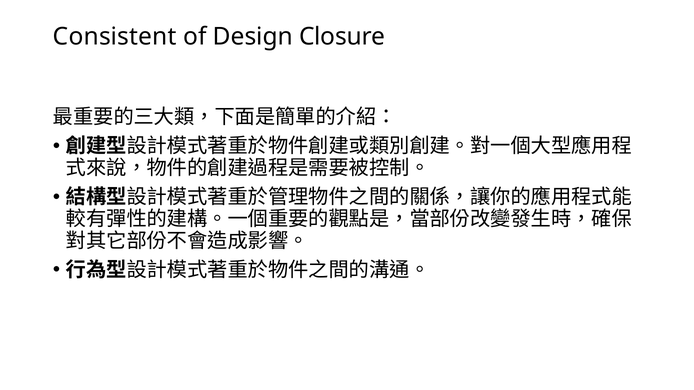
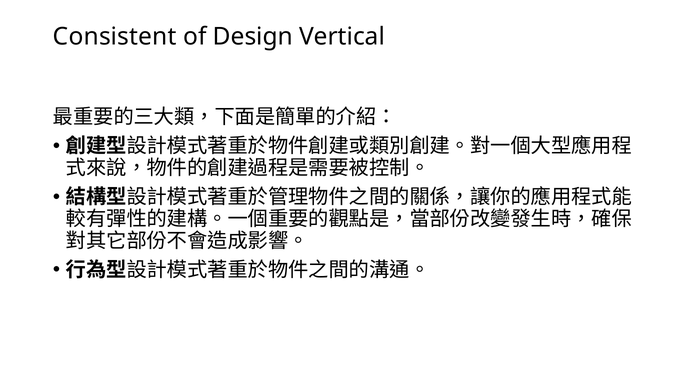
Closure: Closure -> Vertical (342, 36)
